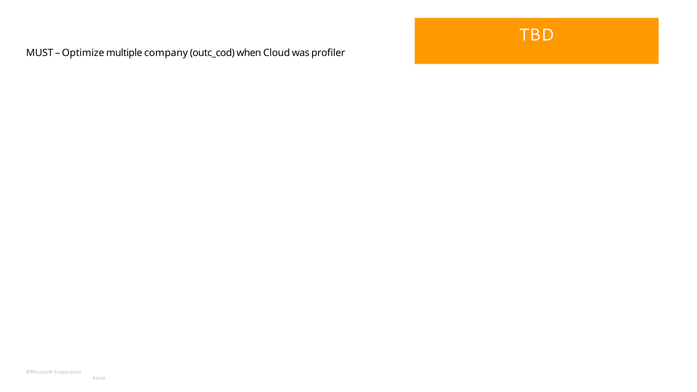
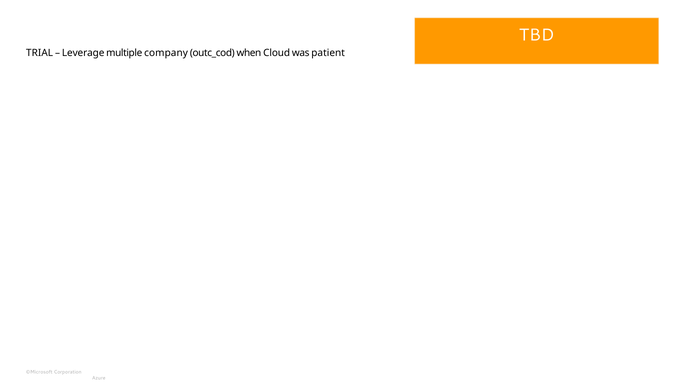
MUST: MUST -> TRIAL (40, 53)
Optimize: Optimize -> Leverage (83, 53)
profiler: profiler -> patient (328, 53)
